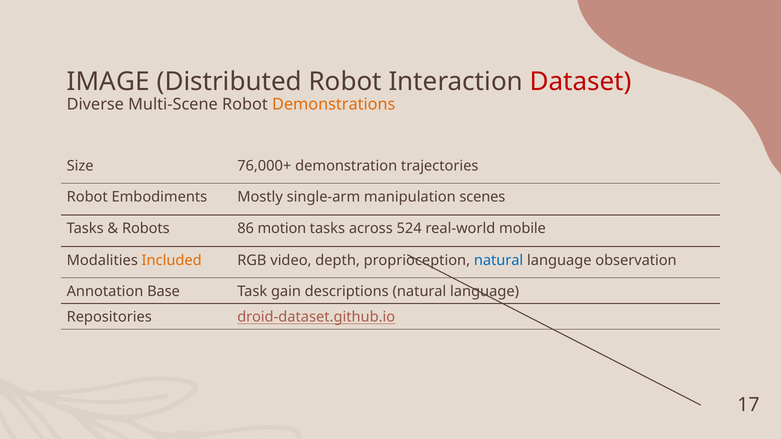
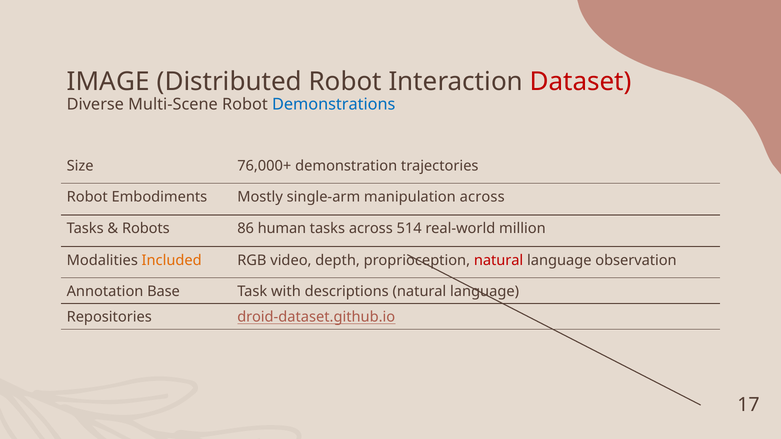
Demonstrations colour: orange -> blue (334, 105)
manipulation scenes: scenes -> across (482, 197)
motion: motion -> human (282, 229)
524: 524 -> 514 (409, 229)
mobile: mobile -> million (522, 229)
natural colour: blue -> red (499, 260)
gain: gain -> with (286, 292)
